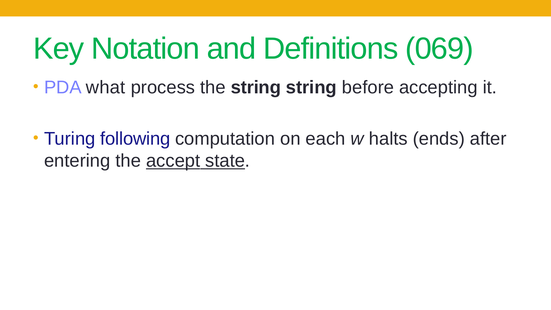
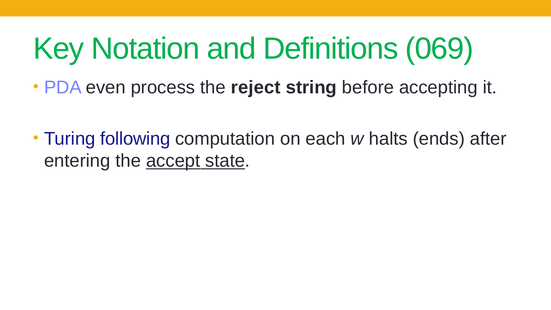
what: what -> even (106, 87)
the string: string -> reject (256, 87)
